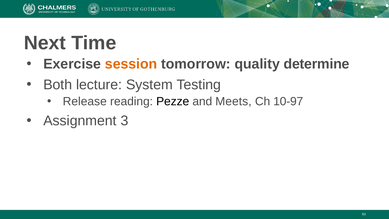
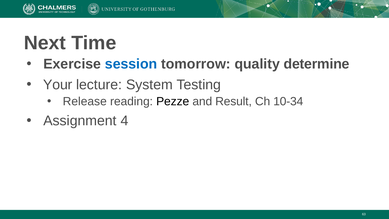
session colour: orange -> blue (131, 64)
Both: Both -> Your (58, 85)
Meets: Meets -> Result (234, 101)
10-97: 10-97 -> 10-34 (288, 101)
3: 3 -> 4 (124, 121)
